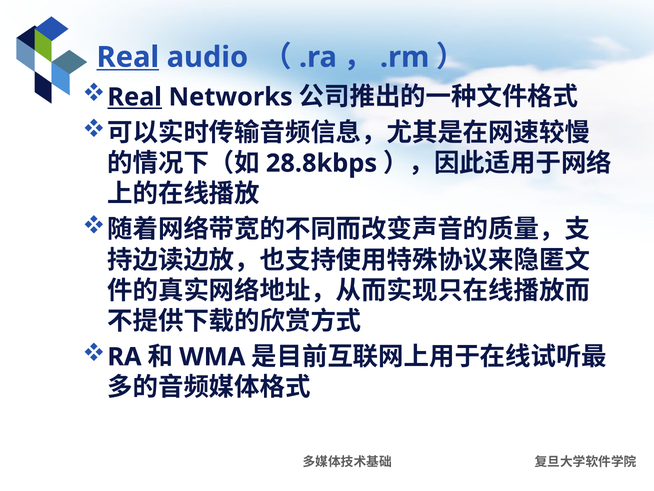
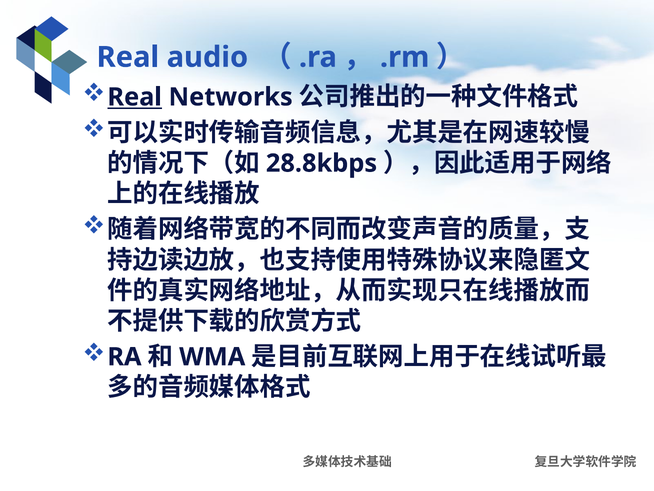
Real underline: present -> none (128, 57)
